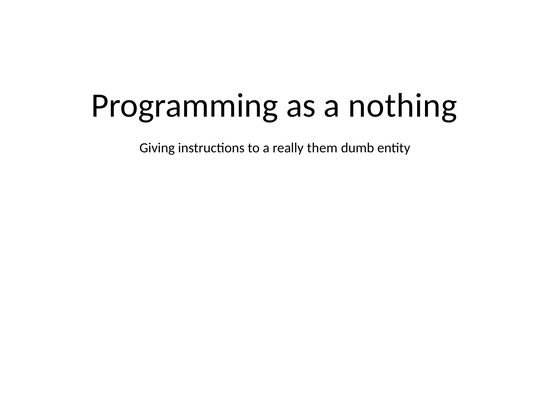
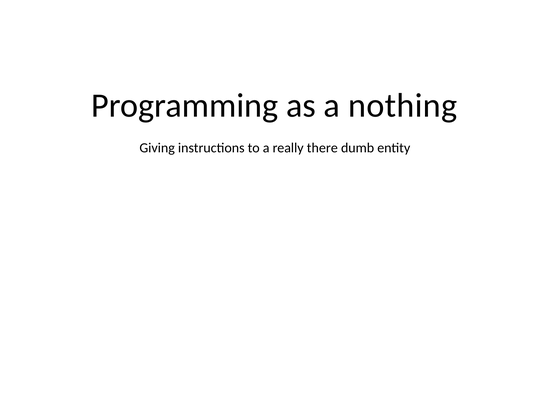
them: them -> there (322, 148)
